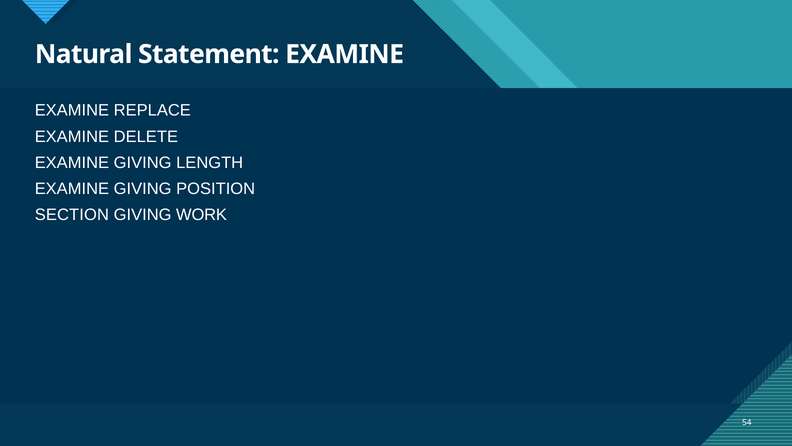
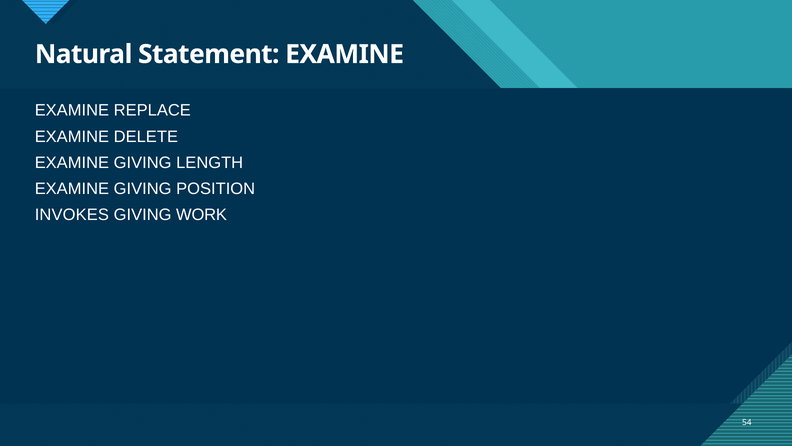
SECTION: SECTION -> INVOKES (72, 215)
